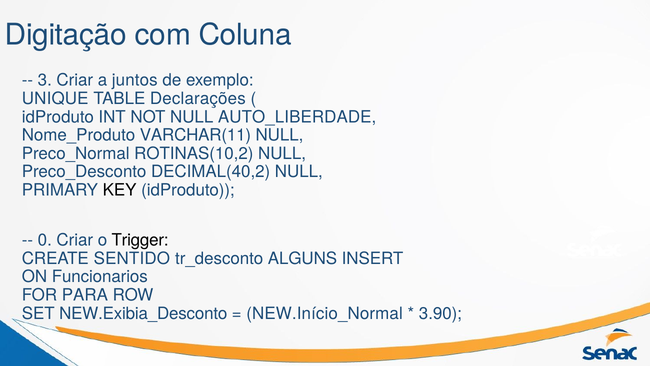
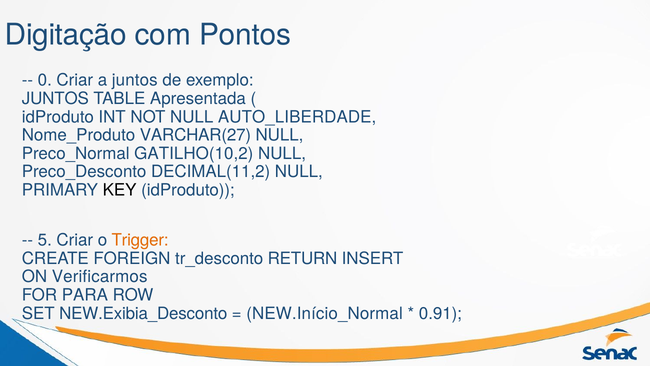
Coluna: Coluna -> Pontos (245, 35)
3: 3 -> 0 (45, 80)
UNIQUE: UNIQUE -> JUNTOS (55, 99)
Declarações: Declarações -> Apresentada (198, 99)
VARCHAR(11: VARCHAR(11 -> VARCHAR(27 (195, 135)
ROTINAS(10,2: ROTINAS(10,2 -> GATILHO(10,2 (194, 153)
DECIMAL(40,2: DECIMAL(40,2 -> DECIMAL(11,2 (211, 172)
0: 0 -> 5 (45, 240)
Trigger colour: black -> orange (140, 240)
SENTIDO: SENTIDO -> FOREIGN (132, 258)
ALGUNS: ALGUNS -> RETURN (303, 258)
Funcionarios: Funcionarios -> Verificarmos (100, 277)
3.90: 3.90 -> 0.91 (440, 313)
